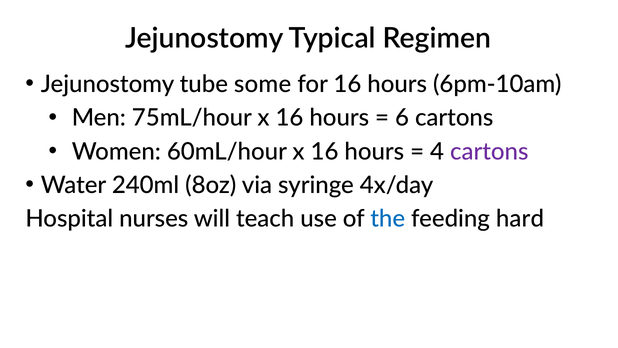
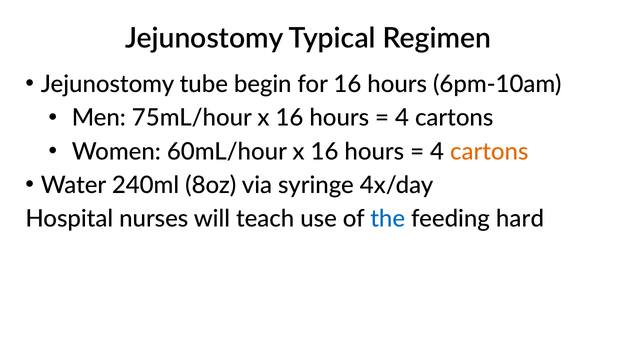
some: some -> begin (263, 84)
6: 6 -> 4 (402, 118)
cartons colour: purple -> orange (489, 151)
